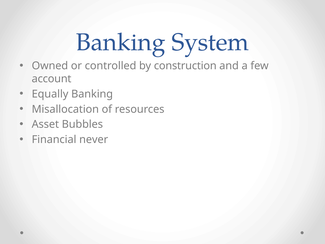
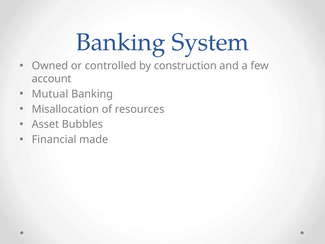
Equally: Equally -> Mutual (50, 94)
never: never -> made (94, 139)
